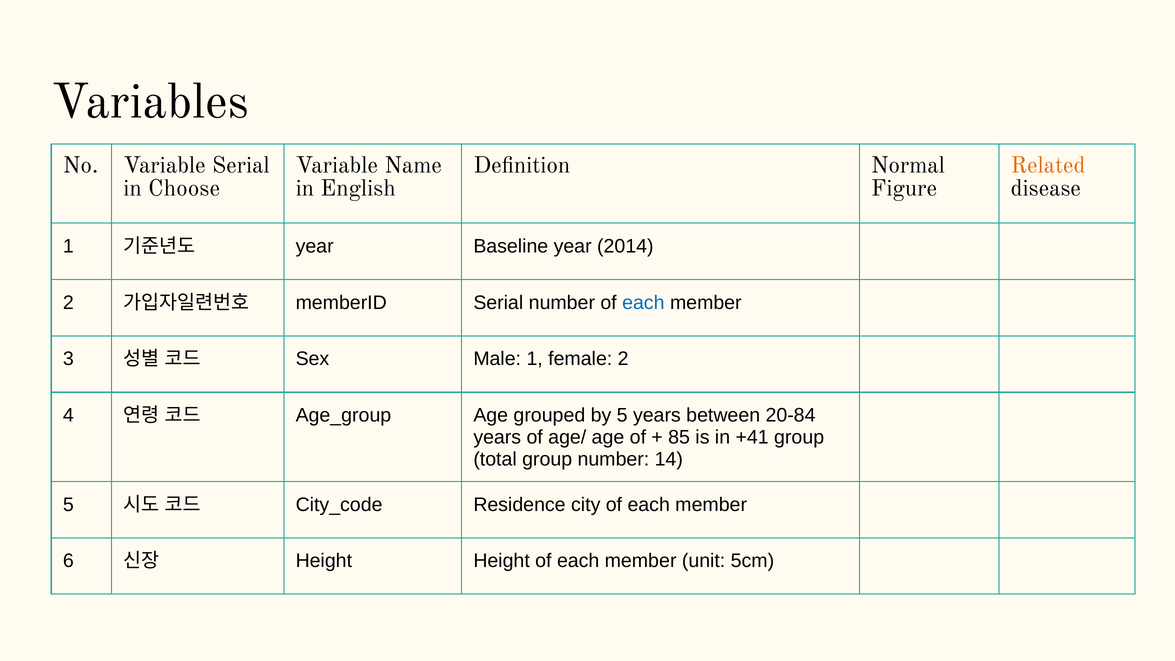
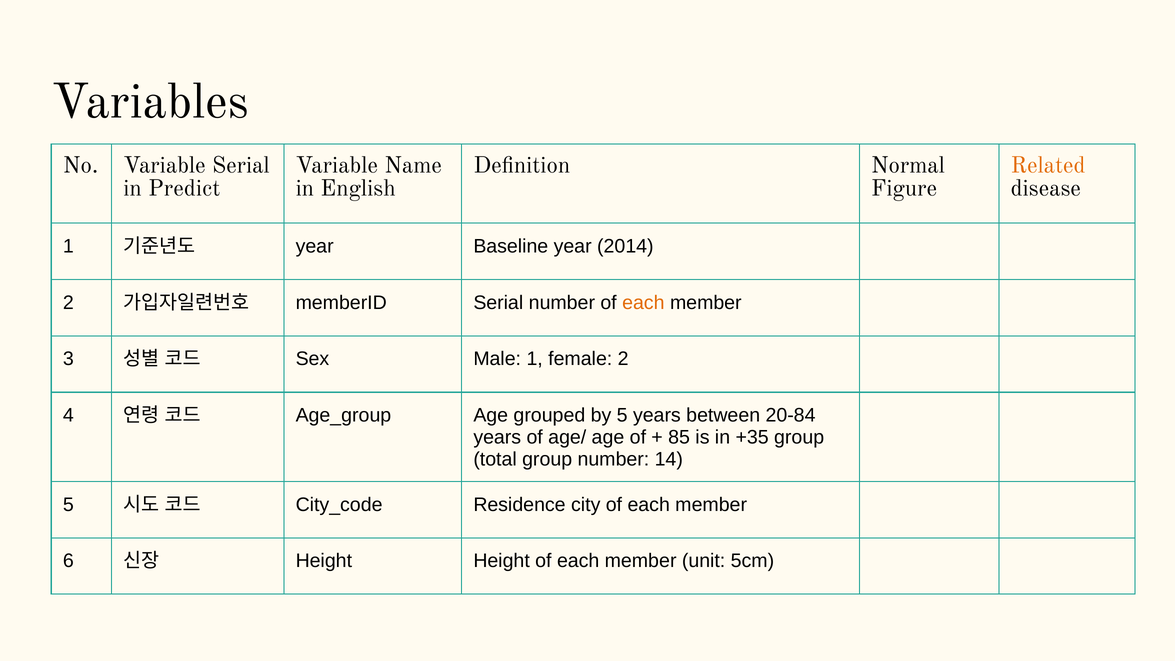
Choose: Choose -> Predict (184, 188)
each colour: blue -> orange (643, 303)
+41: +41 -> +35 (752, 437)
